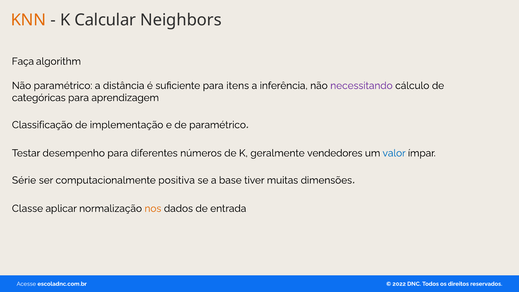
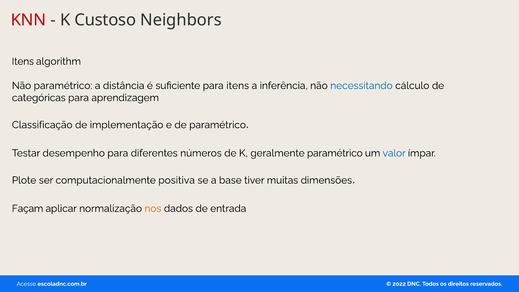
KNN colour: orange -> red (28, 20)
Calcular: Calcular -> Custoso (105, 20)
Faça: Faça -> Itens (23, 61)
necessitando colour: purple -> blue (361, 86)
geralmente vendedores: vendedores -> paramétrico (335, 153)
Série: Série -> Plote (24, 180)
Classe: Classe -> Façam (28, 208)
